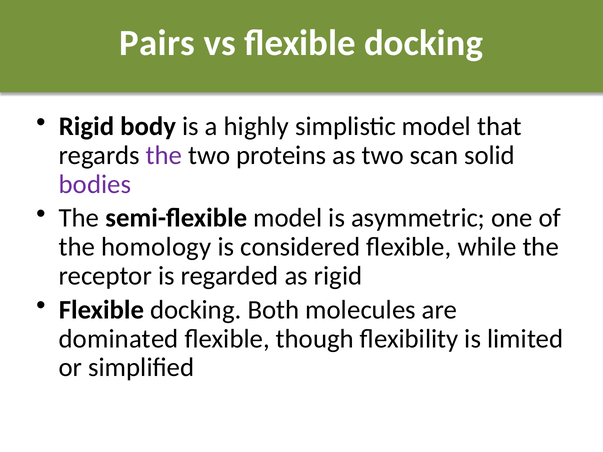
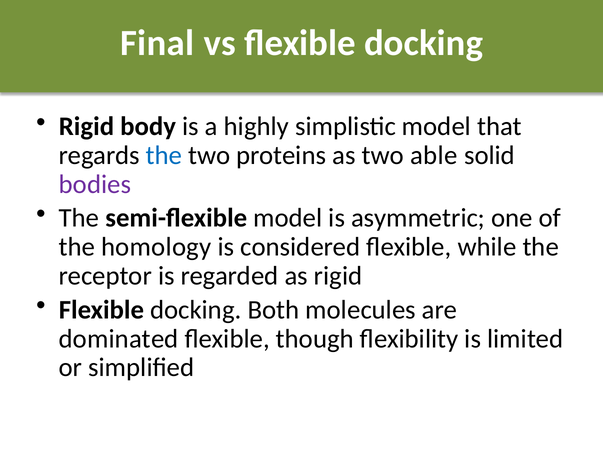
Pairs: Pairs -> Final (157, 43)
the colour: purple -> blue (164, 155)
scan: scan -> able (434, 155)
